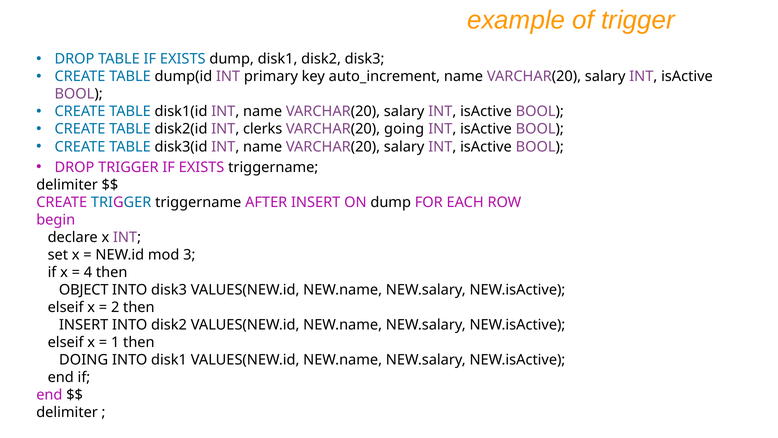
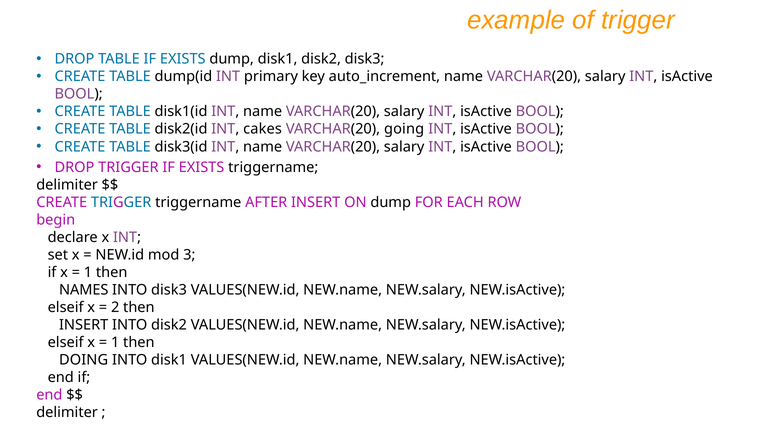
clerks: clerks -> cakes (263, 129)
4: 4 -> 1 (88, 272)
OBJECT: OBJECT -> NAMES (84, 290)
